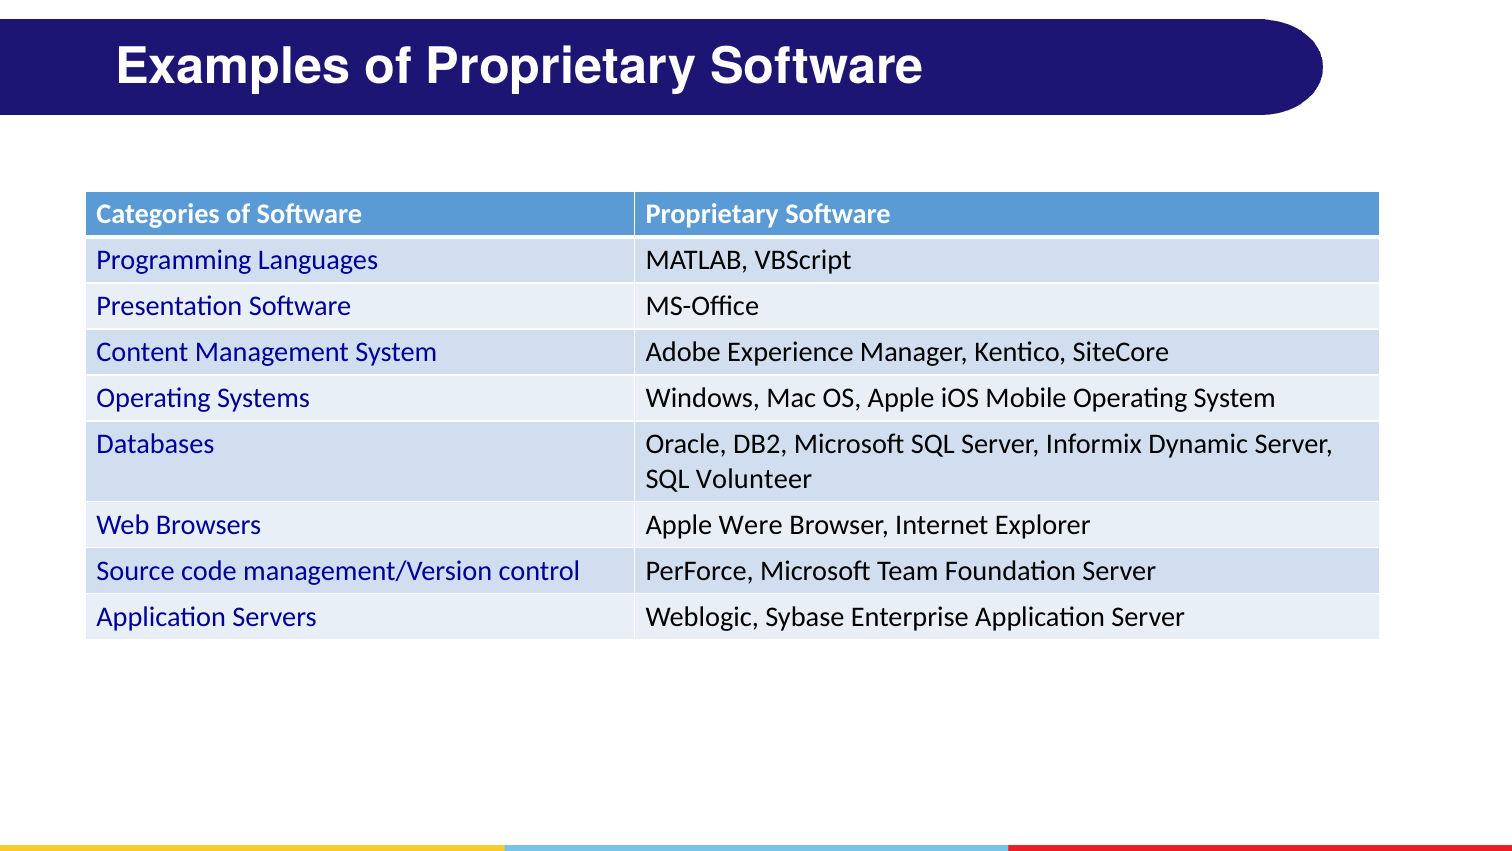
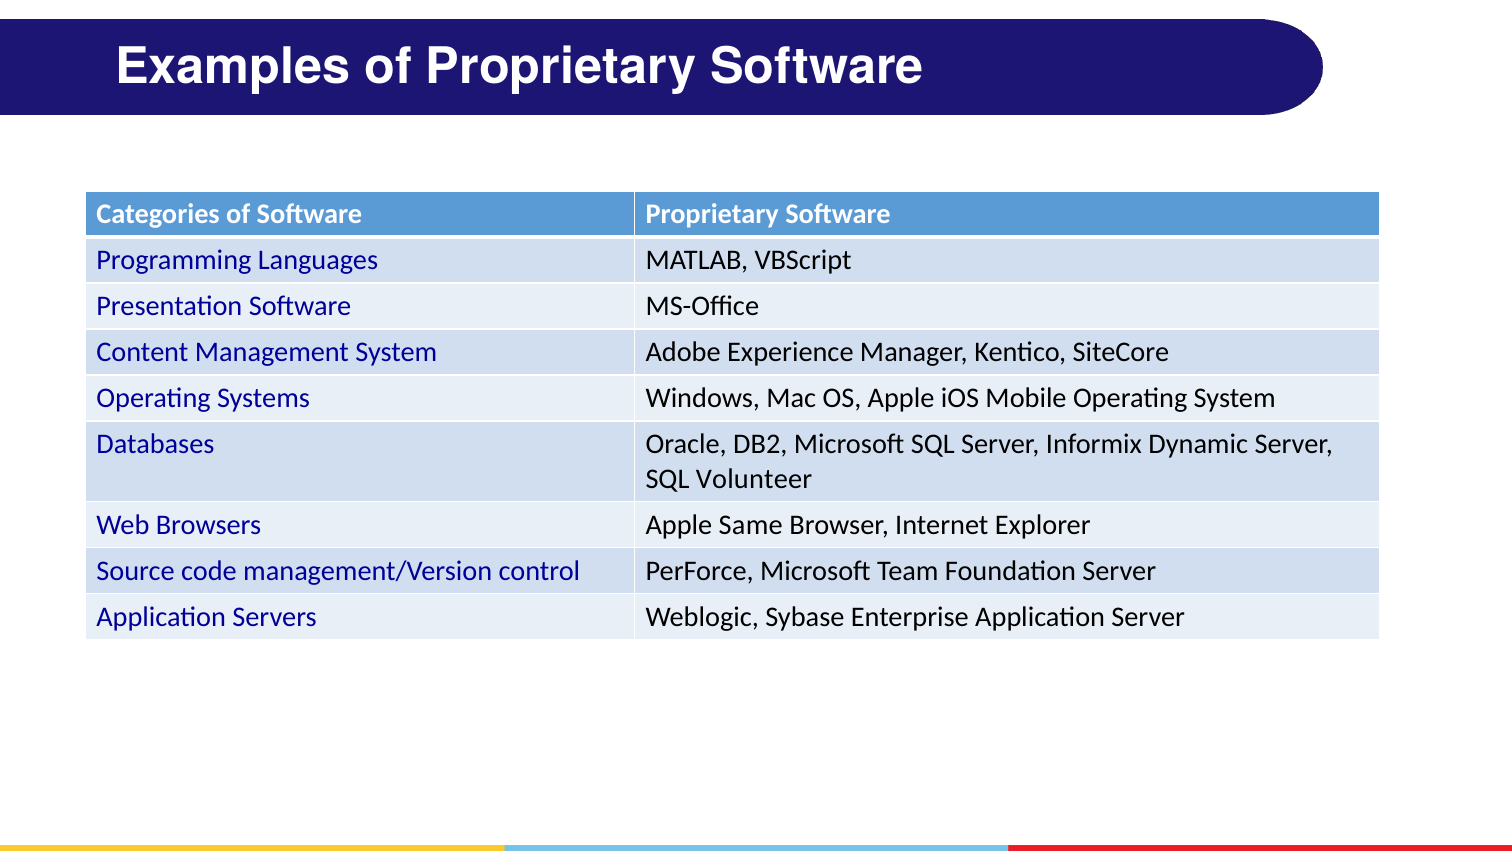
Were: Were -> Same (751, 525)
